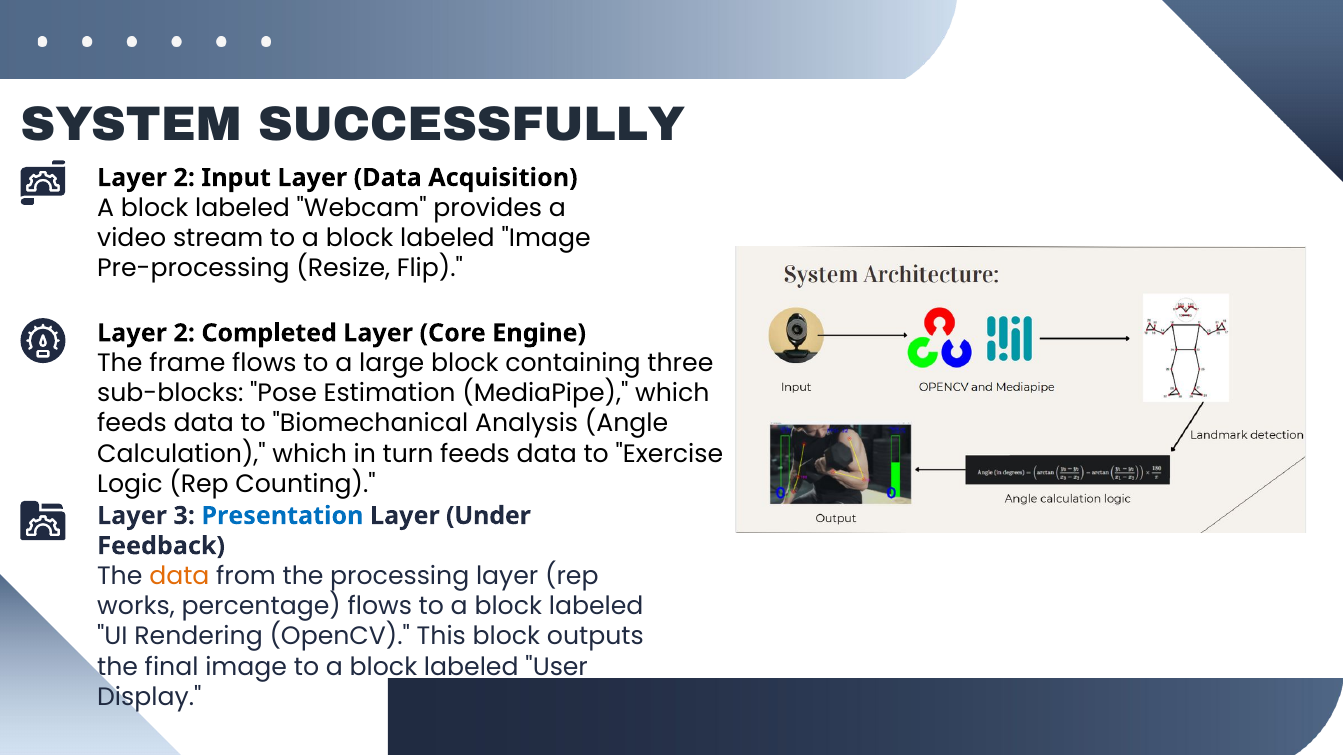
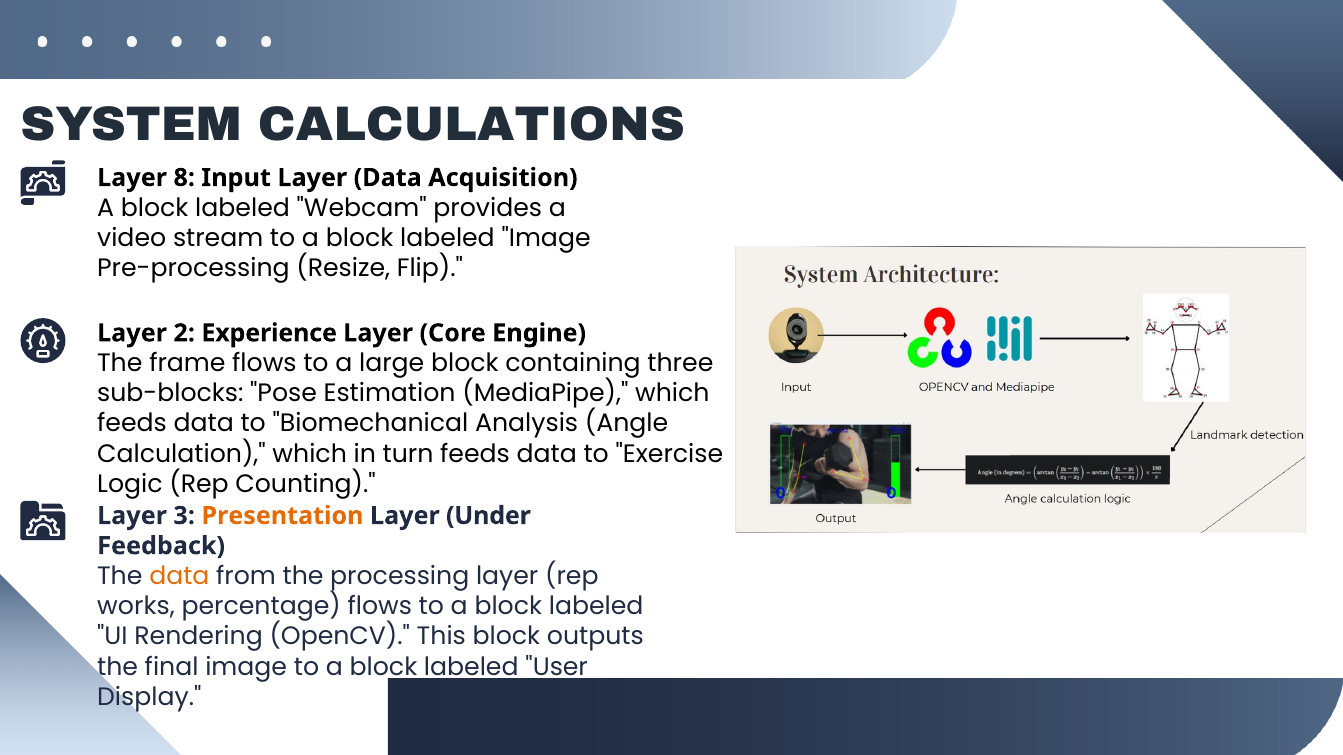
SUCCESSFULLY: SUCCESSFULLY -> CALCULATIONS (471, 125)
2: 2 -> 8 (184, 178)
Completed: Completed -> Experience (269, 333)
Presentation colour: blue -> orange (282, 516)
